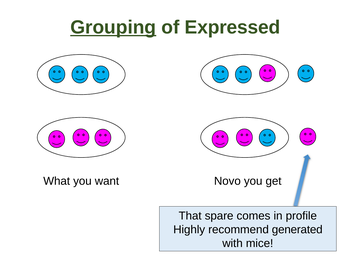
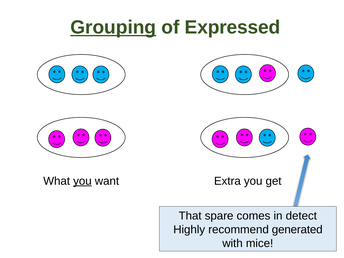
you underline: none -> present (82, 181)
Novo: Novo -> Extra (227, 181)
profile: profile -> detect (301, 216)
